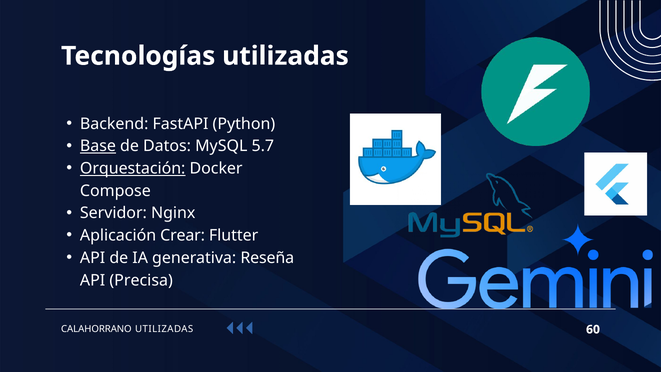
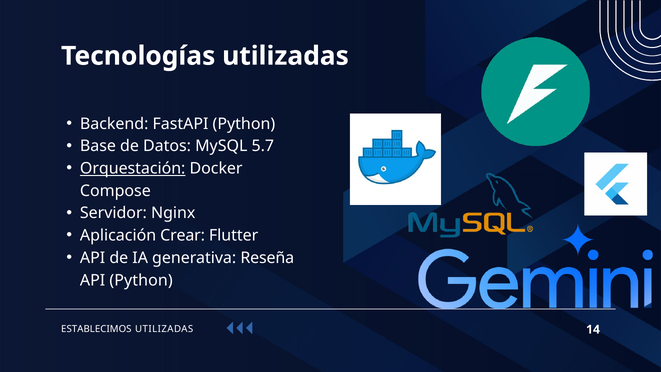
Base underline: present -> none (98, 146)
API Precisa: Precisa -> Python (141, 280)
CALAHORRANO: CALAHORRANO -> ESTABLECIMOS (96, 329)
60: 60 -> 14 (593, 329)
